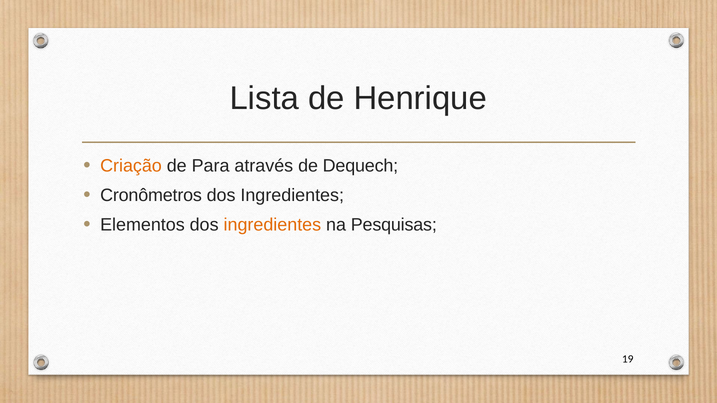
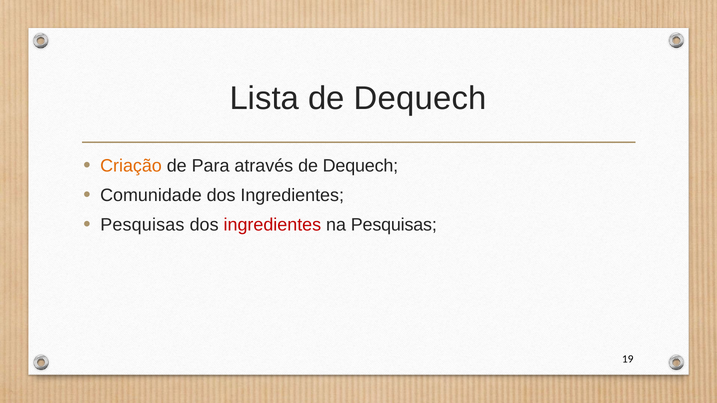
Lista de Henrique: Henrique -> Dequech (420, 98)
Cronômetros: Cronômetros -> Comunidade (151, 196)
Elementos: Elementos -> Pesquisas (142, 225)
ingredientes colour: orange -> red (272, 225)
